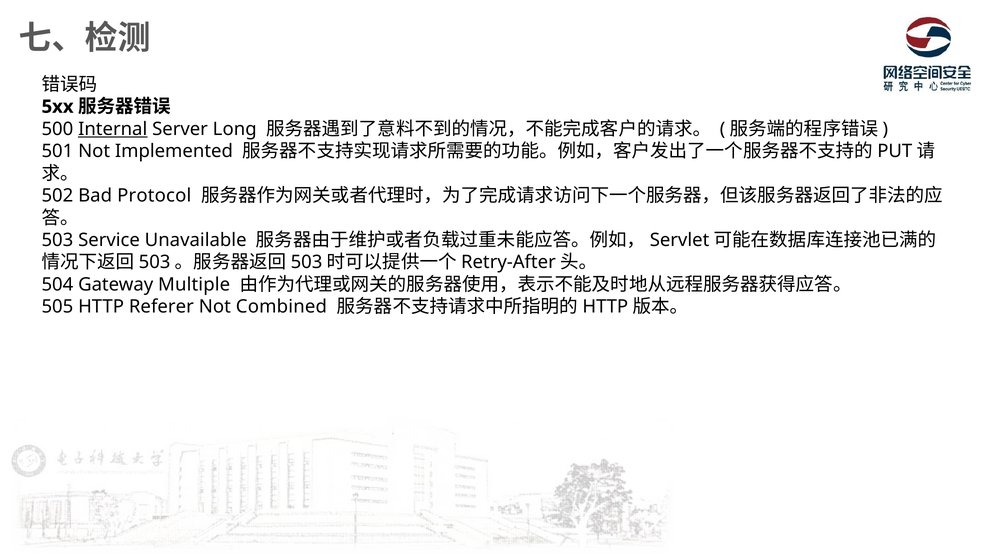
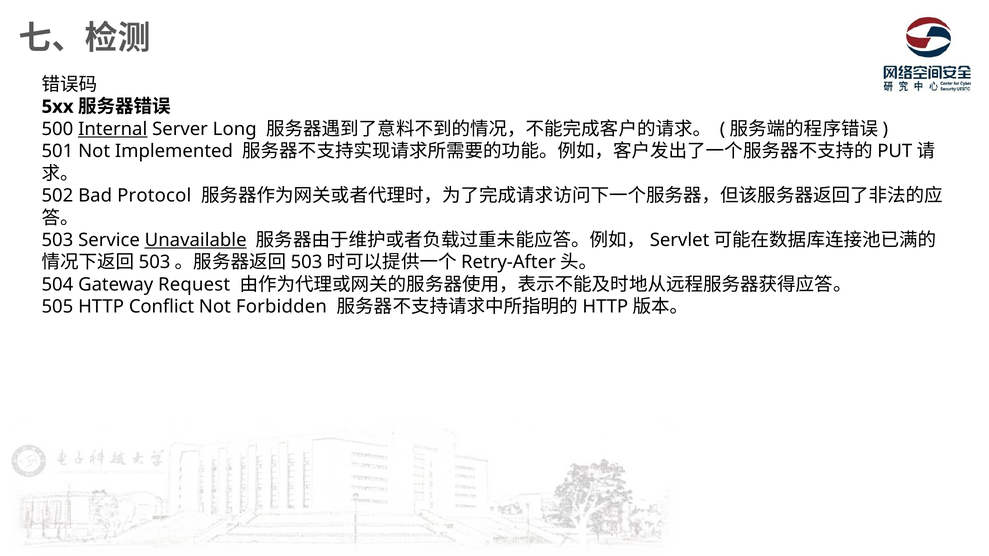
Unavailable underline: none -> present (196, 240)
Multiple: Multiple -> Request (194, 285)
Referer: Referer -> Conflict (161, 307)
Combined: Combined -> Forbidden (281, 307)
